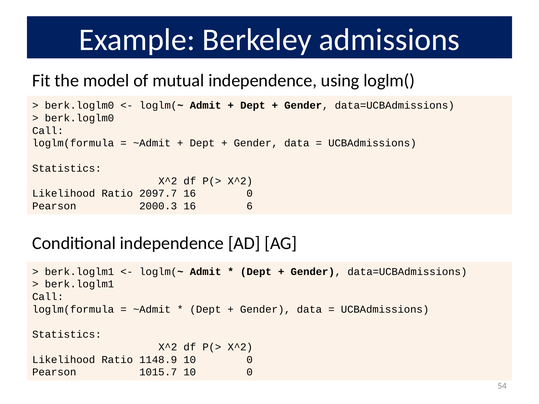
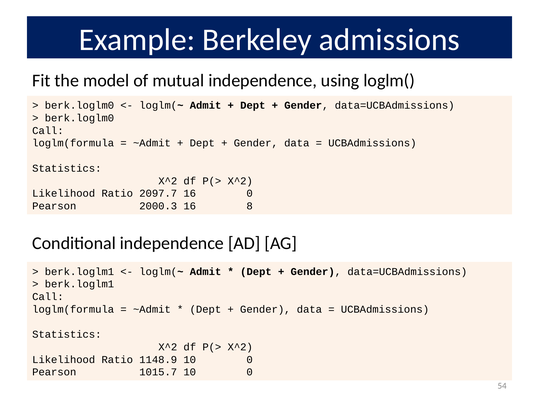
6: 6 -> 8 (250, 206)
